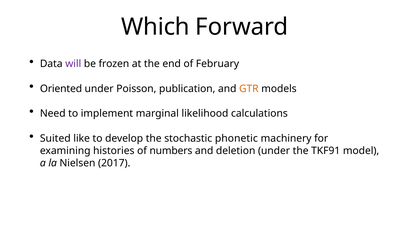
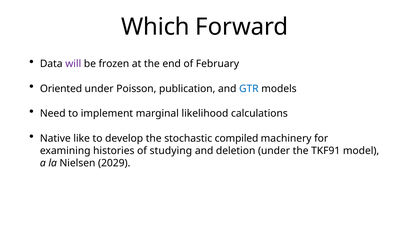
GTR colour: orange -> blue (249, 88)
Suited: Suited -> Native (55, 138)
phonetic: phonetic -> compiled (237, 138)
numbers: numbers -> studying (171, 151)
2017: 2017 -> 2029 (114, 163)
